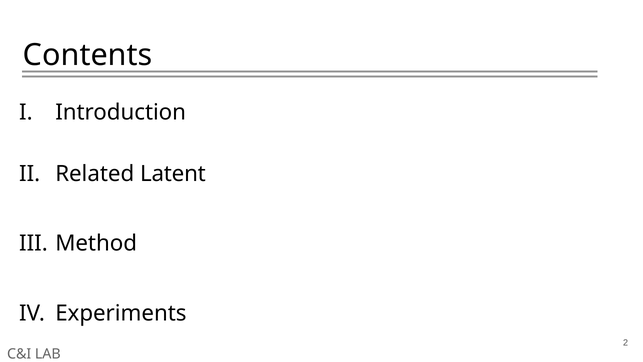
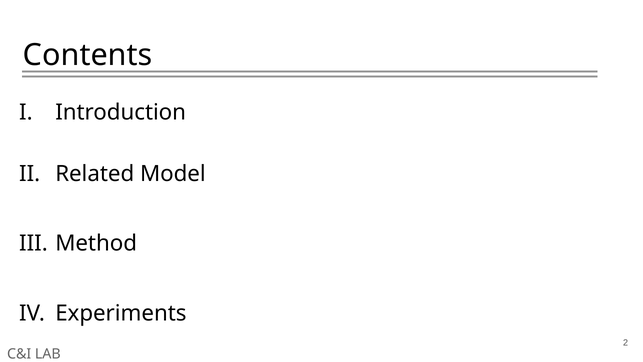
Latent: Latent -> Model (173, 174)
